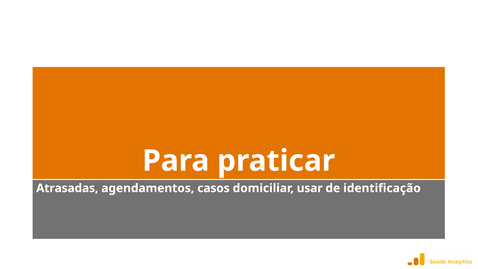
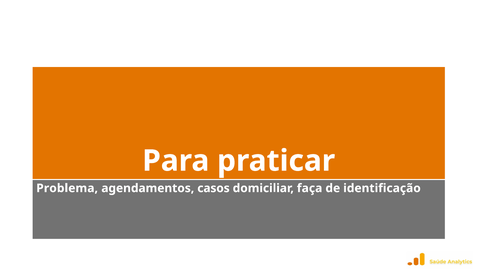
Atrasadas: Atrasadas -> Problema (67, 188)
usar: usar -> faça (310, 188)
